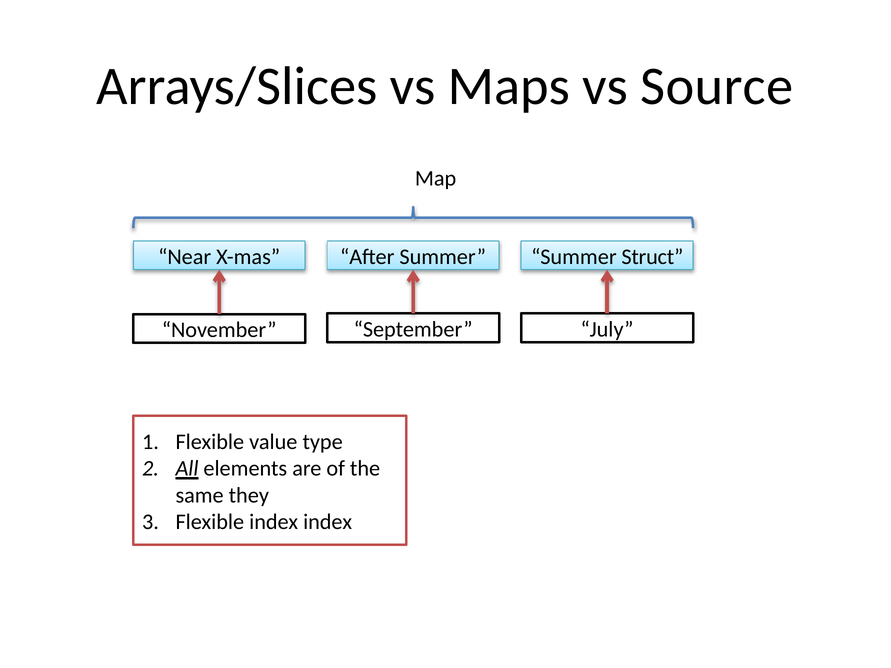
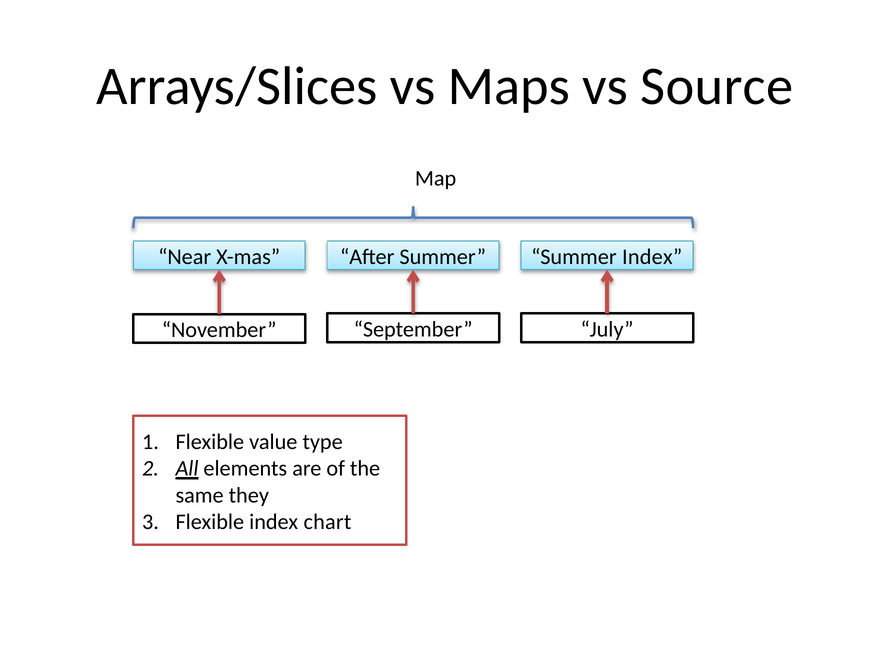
Summer Struct: Struct -> Index (652, 257)
index index: index -> chart (327, 522)
